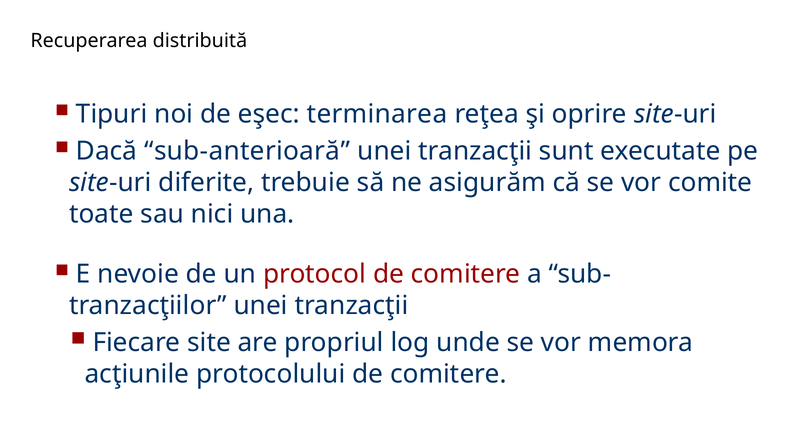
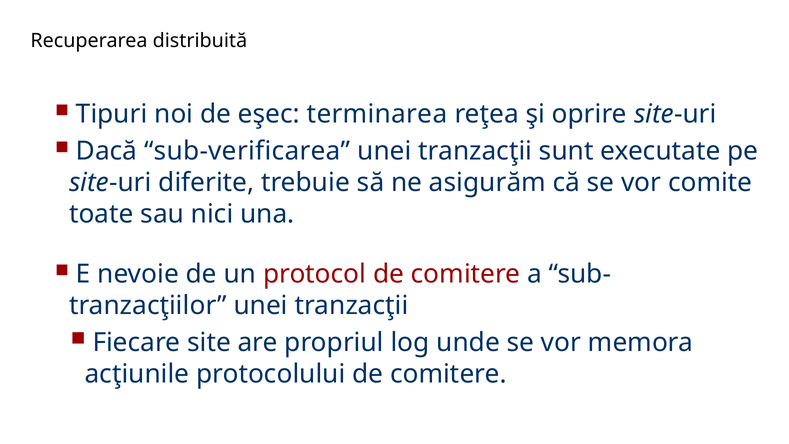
sub-anterioară: sub-anterioară -> sub-verificarea (247, 151)
